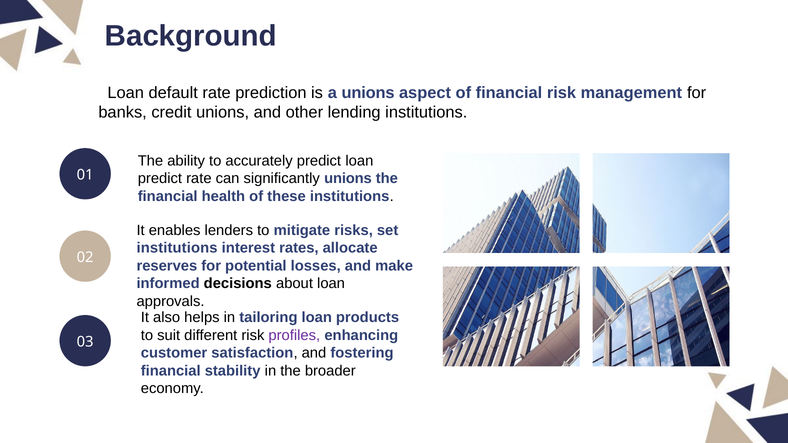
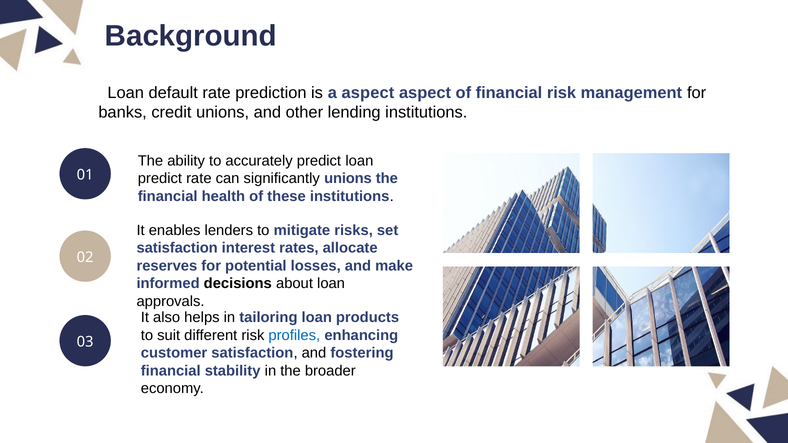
a unions: unions -> aspect (368, 93)
institutions: institutions -> satisfaction (177, 248)
profiles colour: purple -> blue (294, 335)
